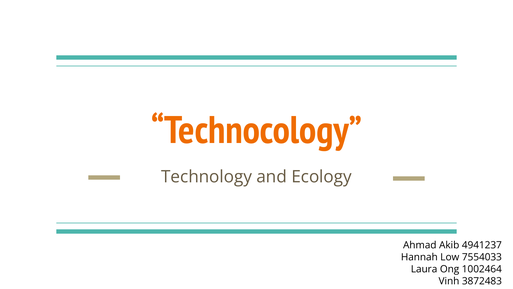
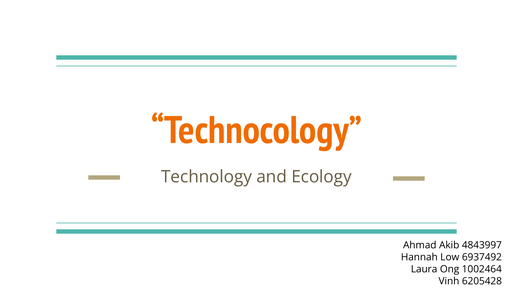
4941237: 4941237 -> 4843997 (482, 245)
7554033: 7554033 -> 6937492 (482, 257)
3872483: 3872483 -> 6205428 (482, 281)
